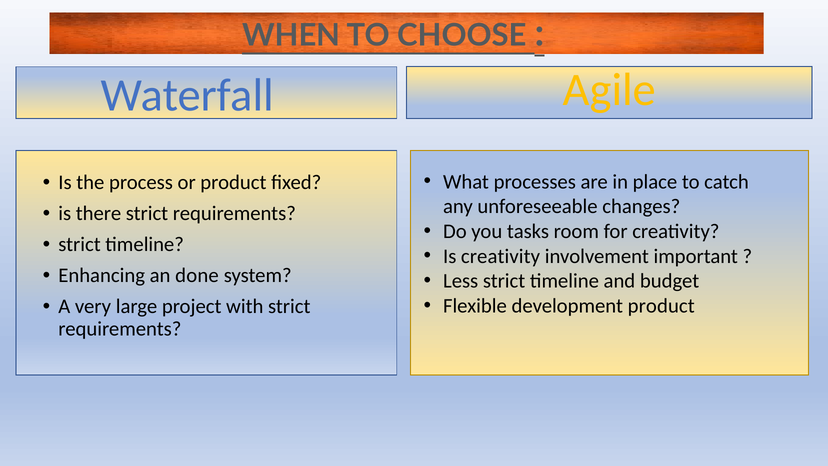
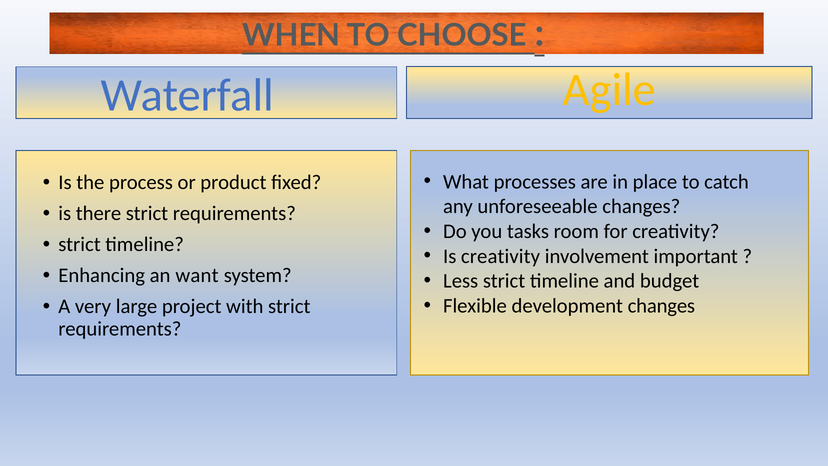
done: done -> want (197, 275)
development product: product -> changes (661, 306)
